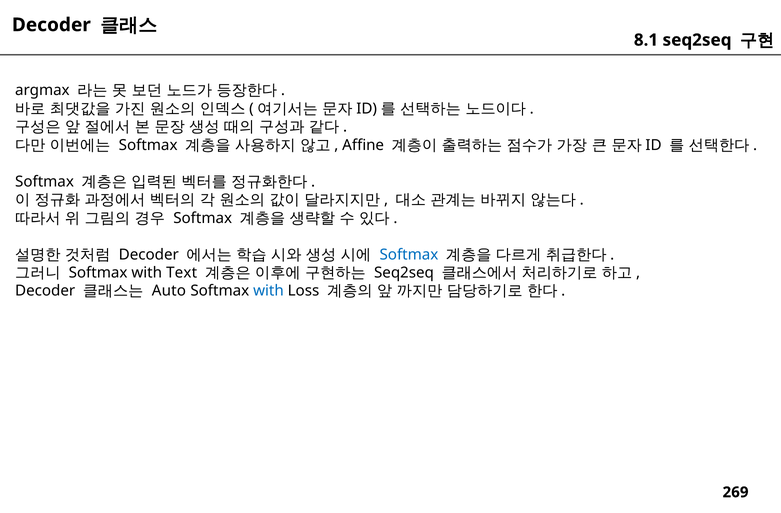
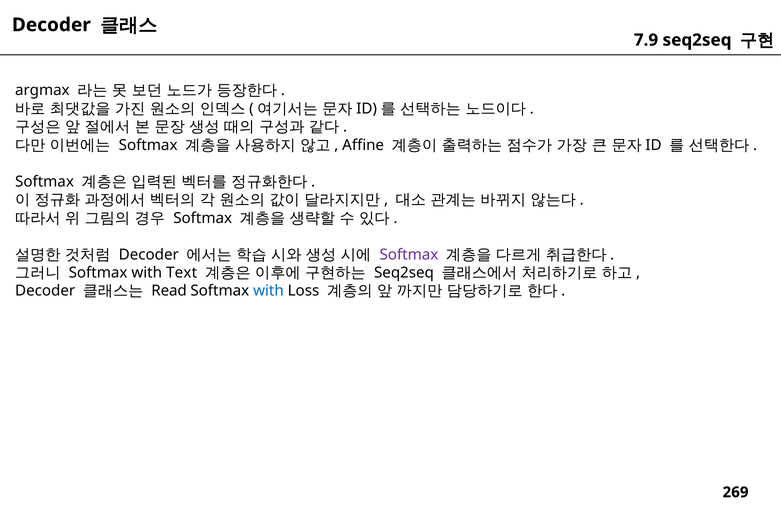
8.1: 8.1 -> 7.9 (646, 40)
Softmax colour: blue -> purple (409, 254)
Auto: Auto -> Read (169, 291)
